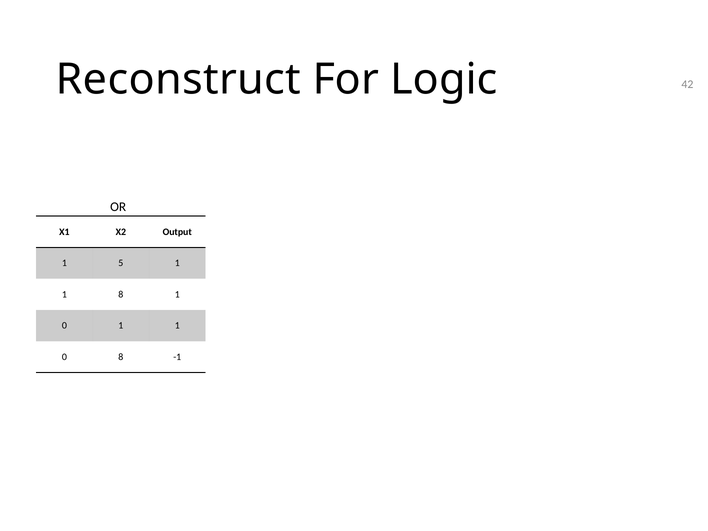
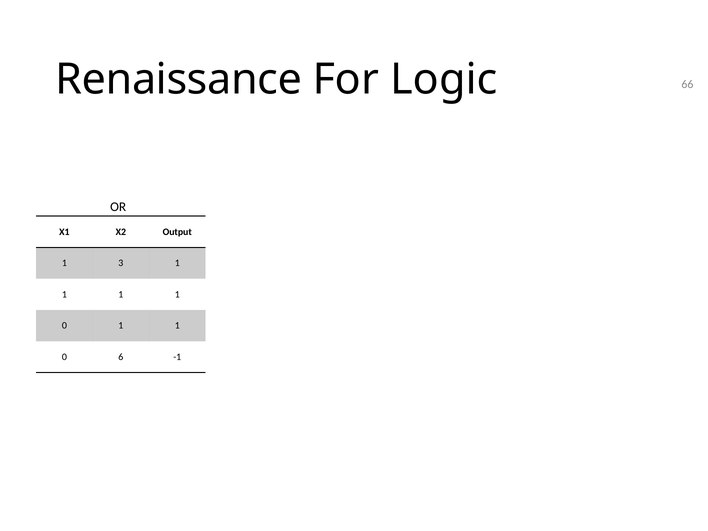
Reconstruct: Reconstruct -> Renaissance (179, 79)
42: 42 -> 66 (687, 84)
5: 5 -> 3 (121, 263)
8: 8 -> 1 (121, 294)
0 8: 8 -> 6 (121, 357)
